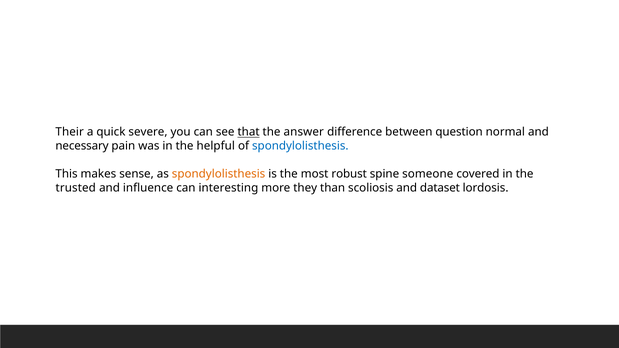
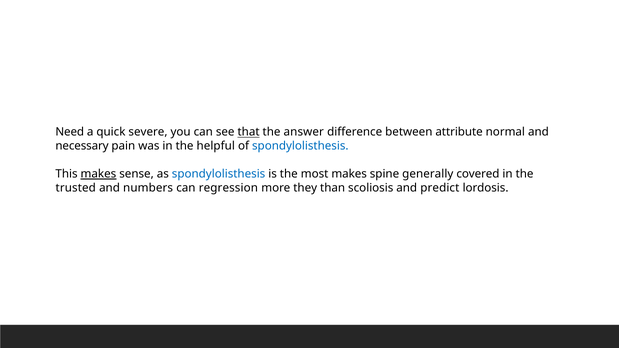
Their: Their -> Need (70, 132)
question: question -> attribute (459, 132)
makes underline: none -> present (98, 174)
spondylolisthesis colour: orange -> blue (219, 174)
most robust: robust -> makes (349, 174)
someone: someone -> generally (428, 174)
influence: influence -> numbers (148, 188)
interesting: interesting -> regression (228, 188)
dataset: dataset -> predict (440, 188)
